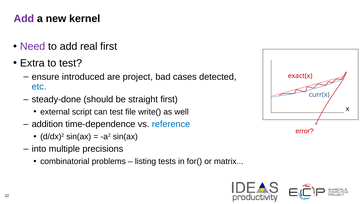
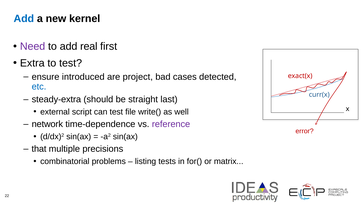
Add colour: purple -> blue (24, 19)
steady-done: steady-done -> steady-extra (56, 99)
straight first: first -> last (169, 99)
addition: addition -> network (47, 124)
reference colour: blue -> purple (171, 124)
into: into -> that (39, 149)
